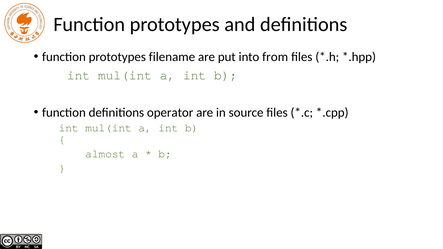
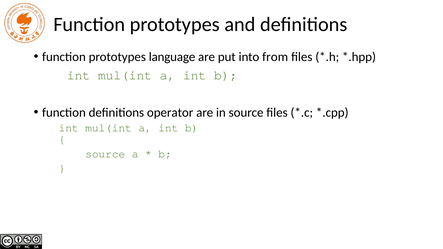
filename: filename -> language (172, 57)
almost: almost -> source (105, 154)
